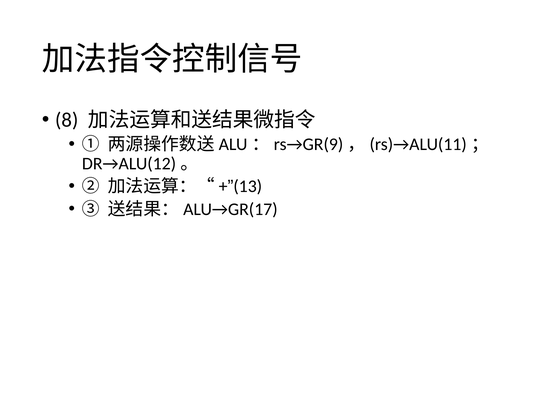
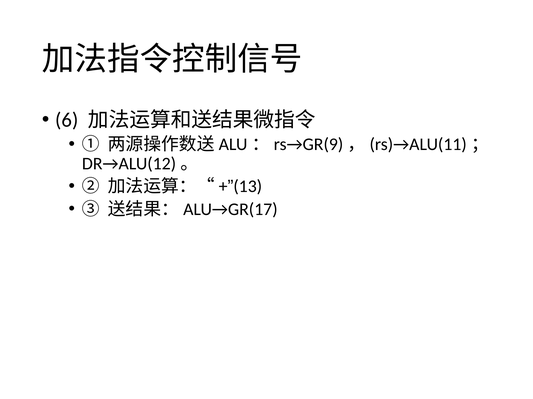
8: 8 -> 6 (67, 120)
